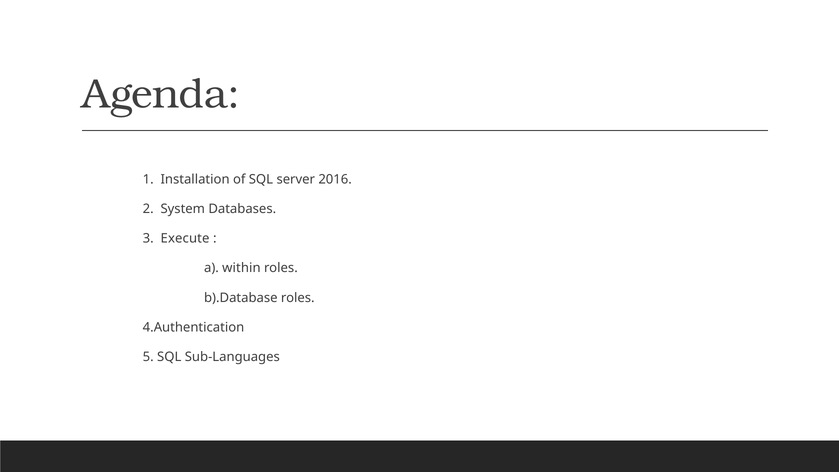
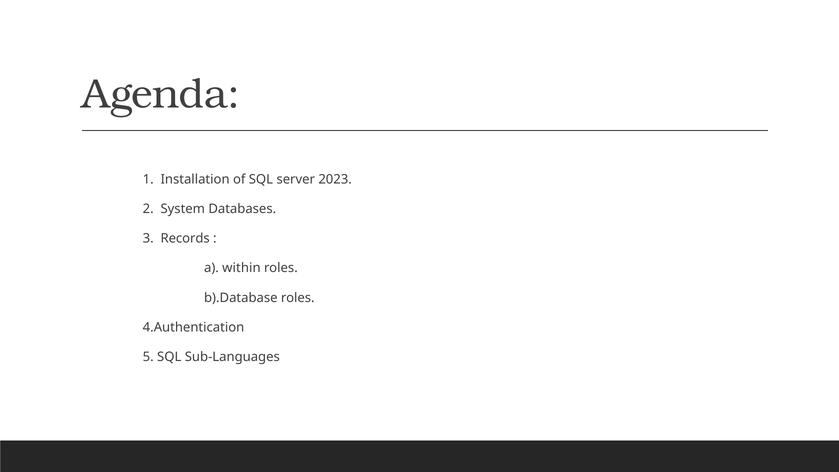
2016: 2016 -> 2023 (335, 180)
Execute: Execute -> Records (185, 239)
